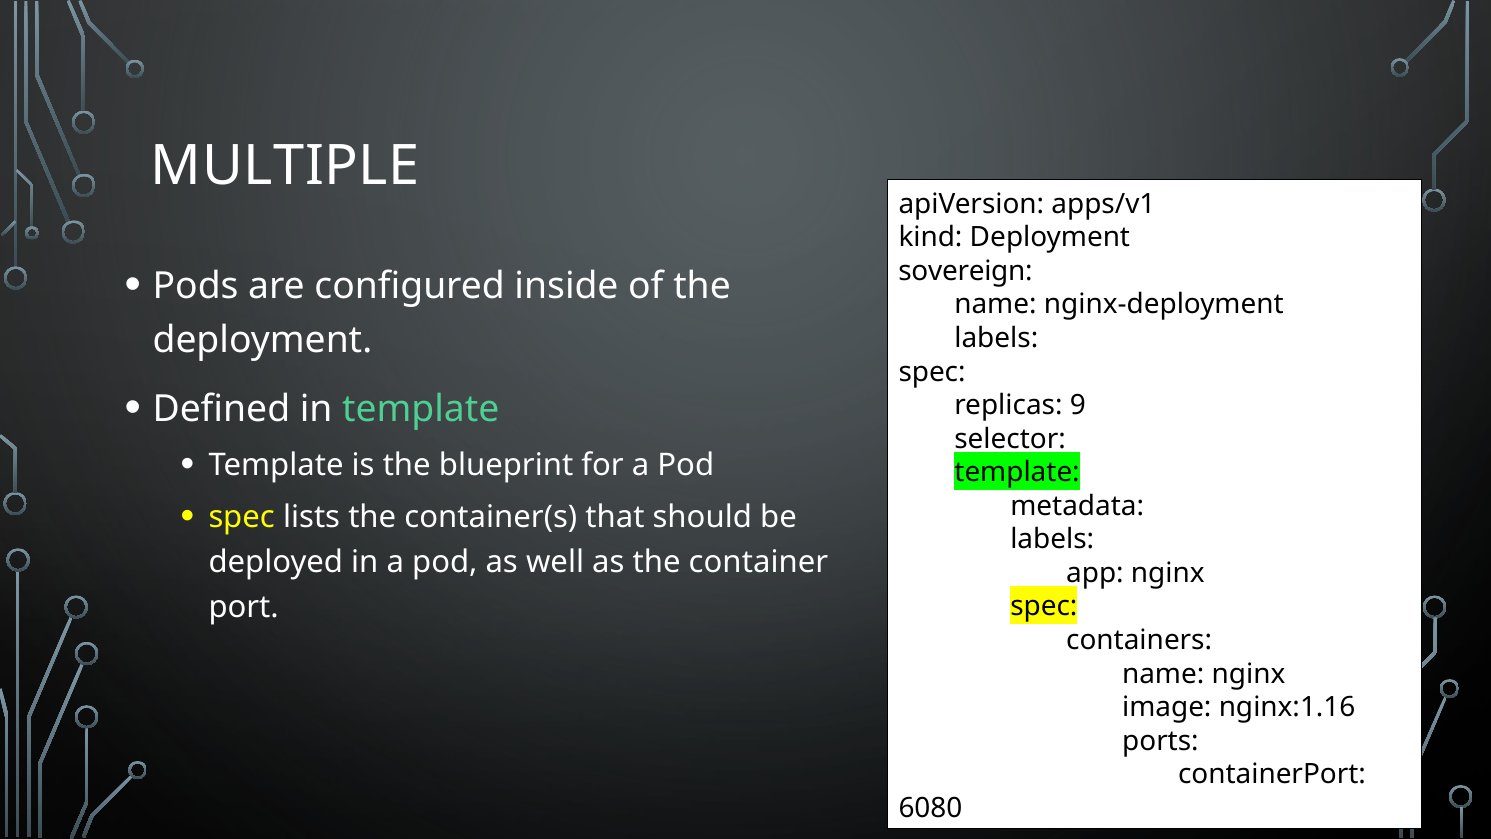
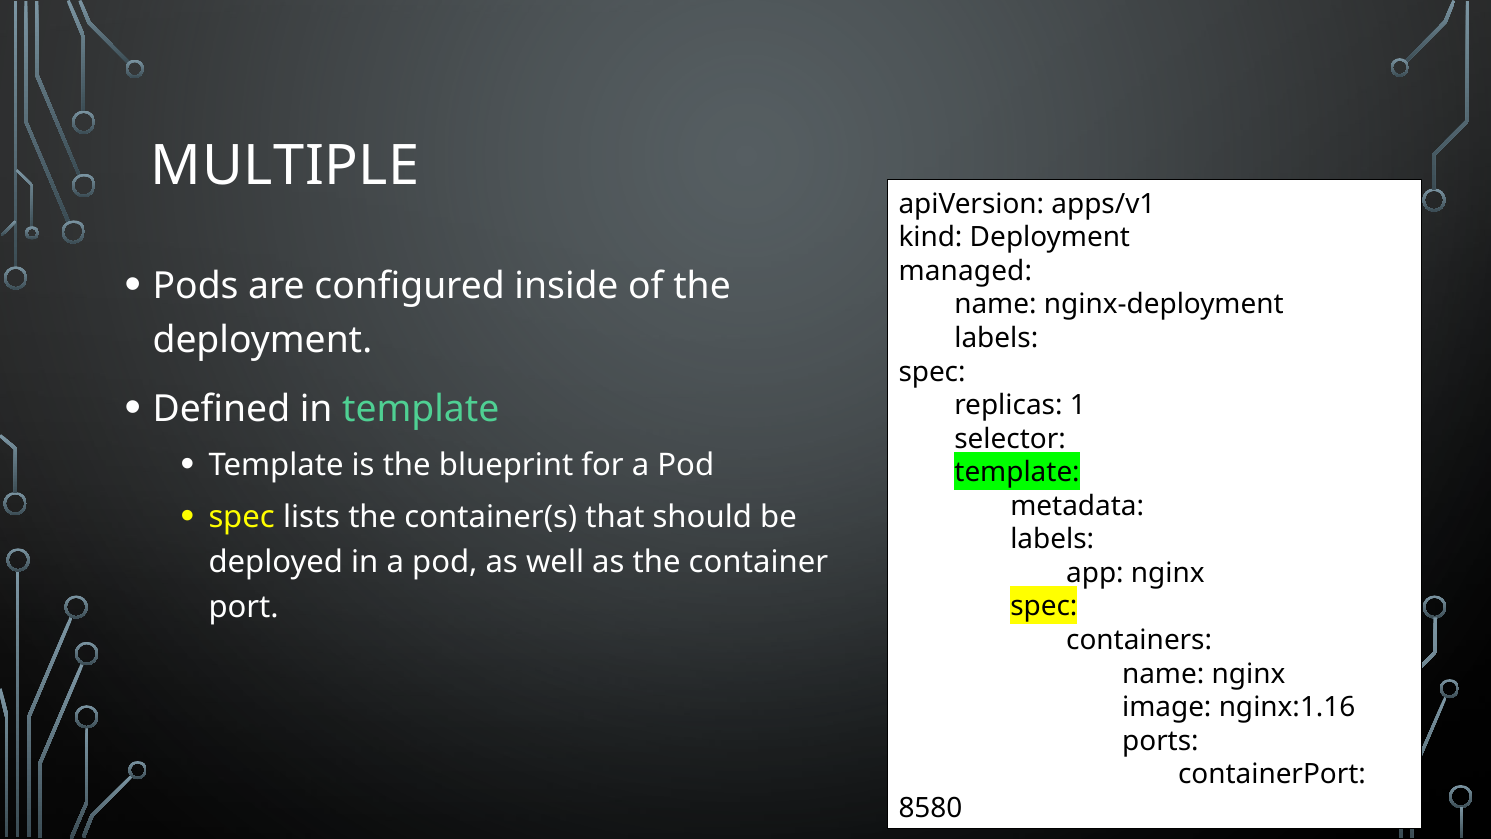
sovereign: sovereign -> managed (965, 271)
9: 9 -> 1 (1078, 405)
6080: 6080 -> 8580 (930, 808)
